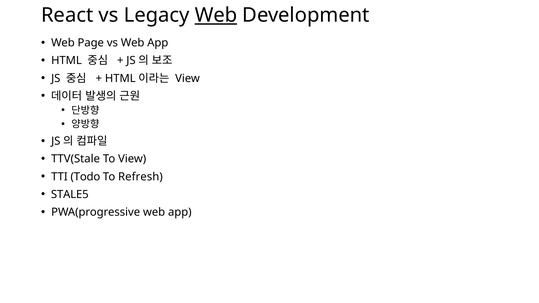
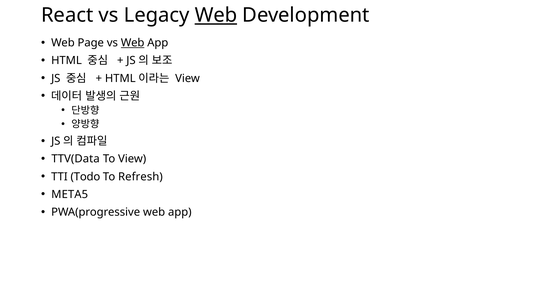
Web underline: none -> present (133, 43)
TTV(Stale: TTV(Stale -> TTV(Data (76, 159)
STALE5: STALE5 -> META5 (70, 195)
